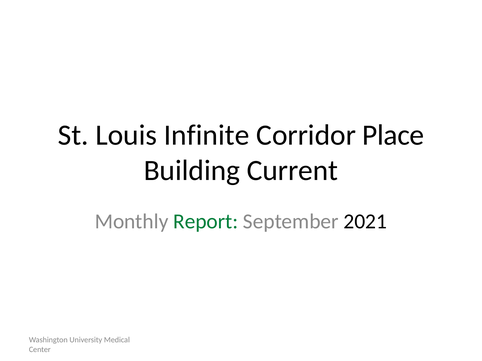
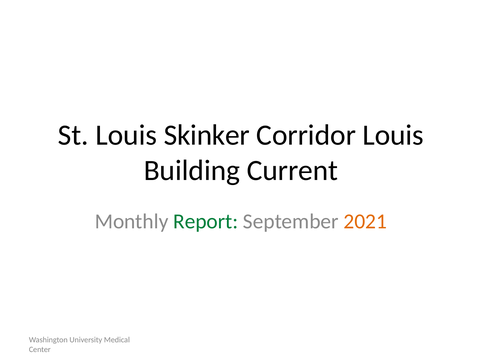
Infinite: Infinite -> Skinker (207, 135)
Corridor Place: Place -> Louis (393, 135)
2021 colour: black -> orange (365, 222)
